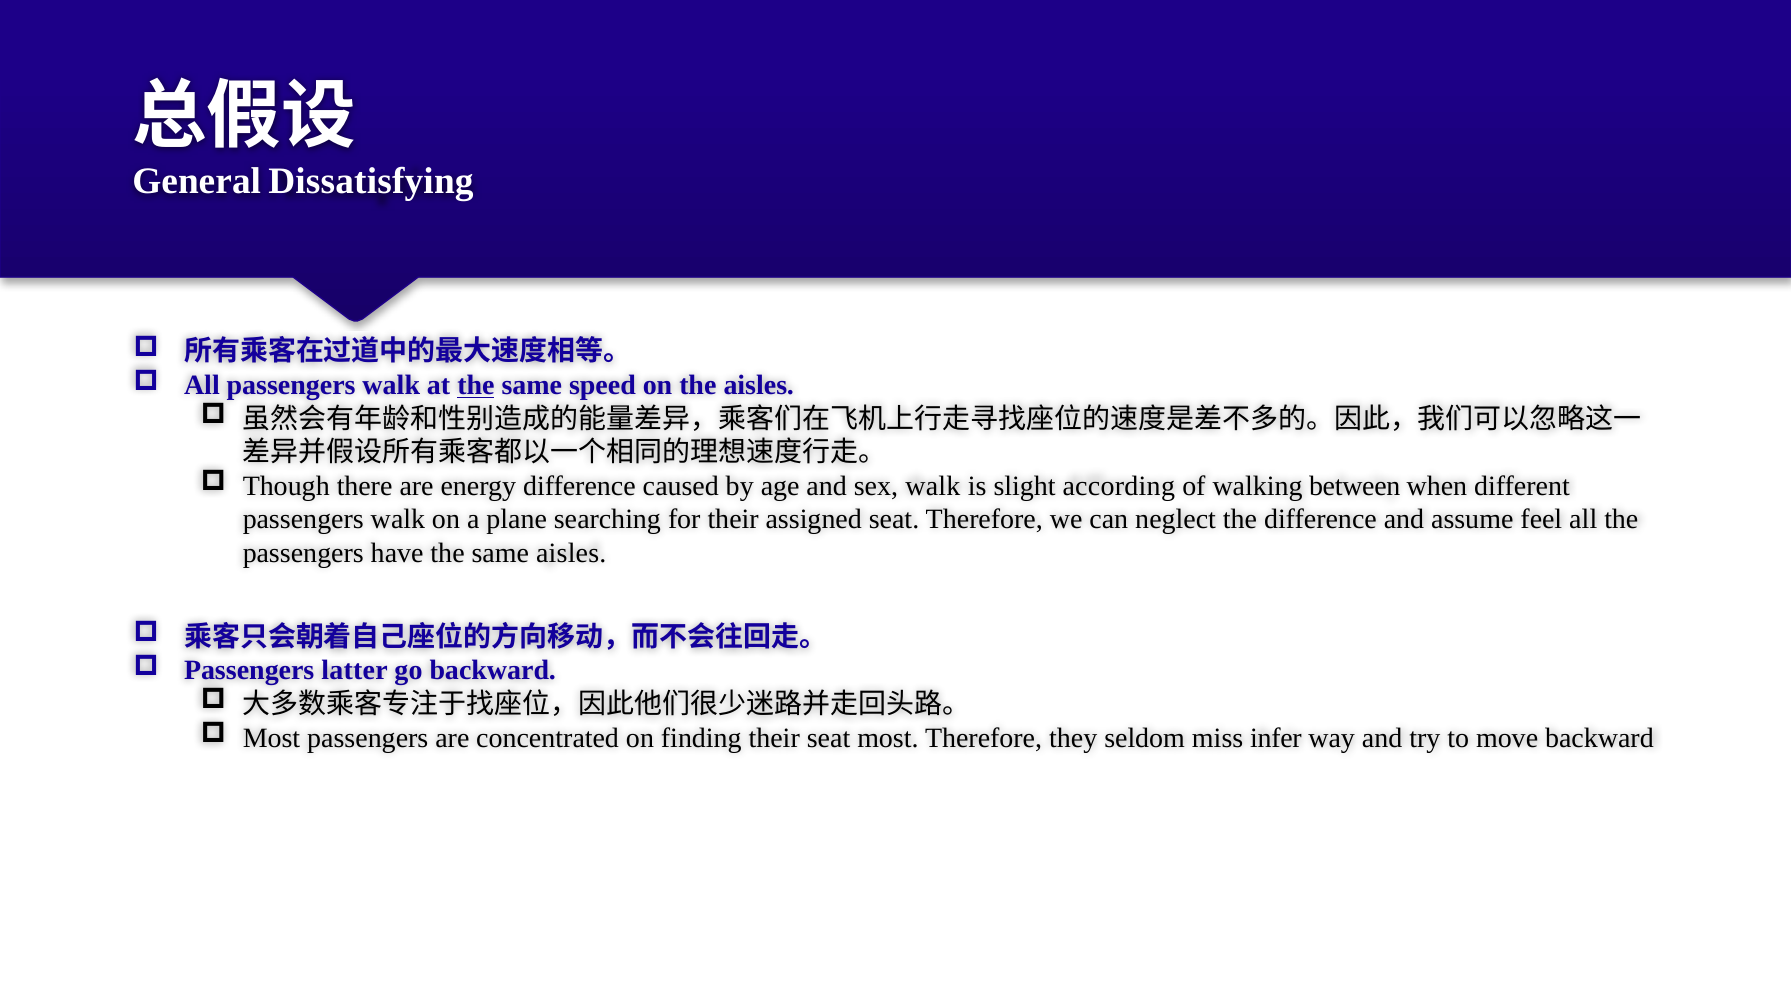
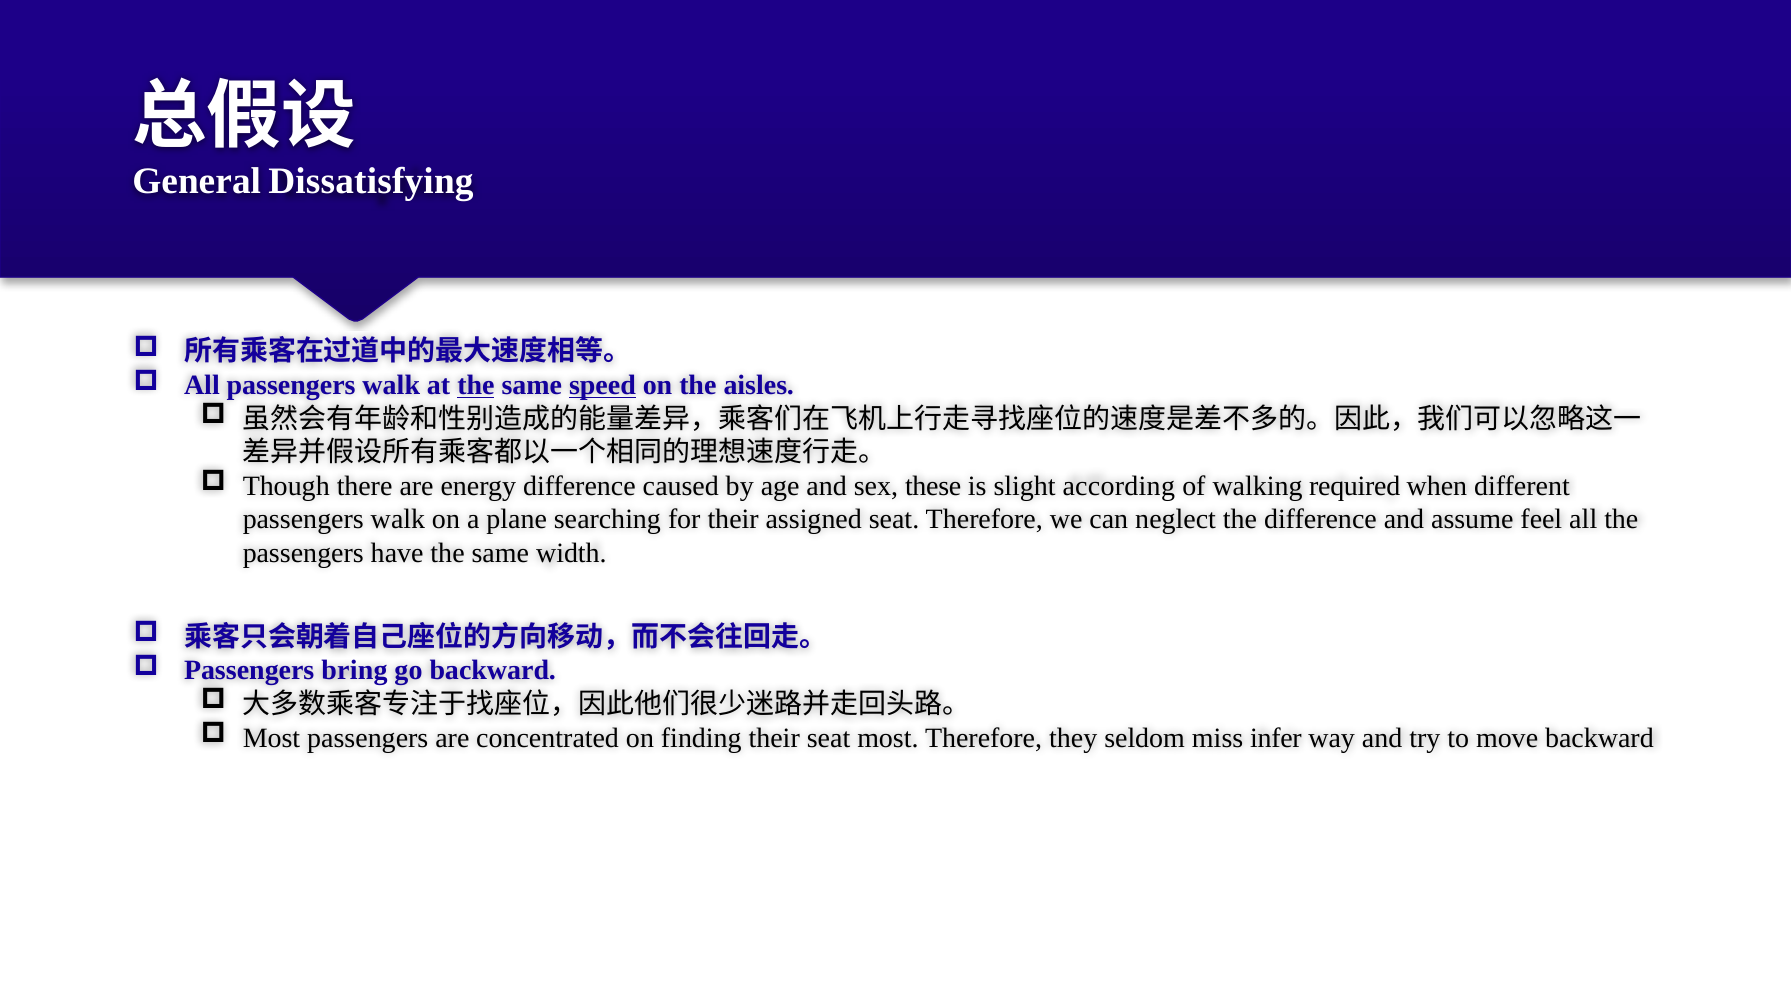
speed underline: none -> present (602, 385)
sex walk: walk -> these (933, 486)
between: between -> required (1355, 486)
same aisles: aisles -> width (571, 553)
latter: latter -> bring (355, 671)
